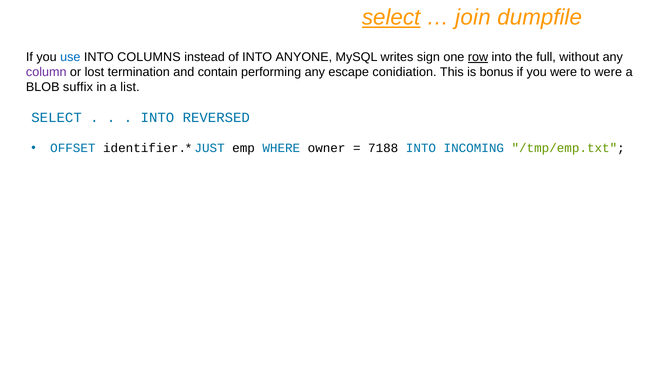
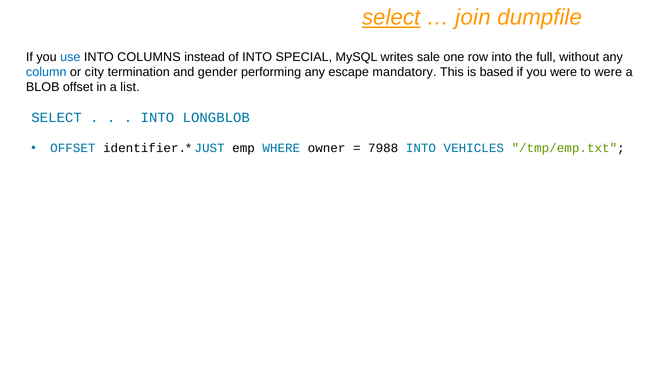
ANYONE: ANYONE -> SPECIAL (304, 57)
sign: sign -> sale (428, 57)
row underline: present -> none (478, 57)
column colour: purple -> blue (46, 72)
lost: lost -> city (94, 72)
contain: contain -> gender (218, 72)
conidiation: conidiation -> mandatory (404, 72)
bonus: bonus -> based (497, 72)
BLOB suffix: suffix -> offset (78, 87)
REVERSED: REVERSED -> LONGBLOB (216, 117)
7188: 7188 -> 7988 (383, 148)
INCOMING: INCOMING -> VEHICLES (474, 148)
